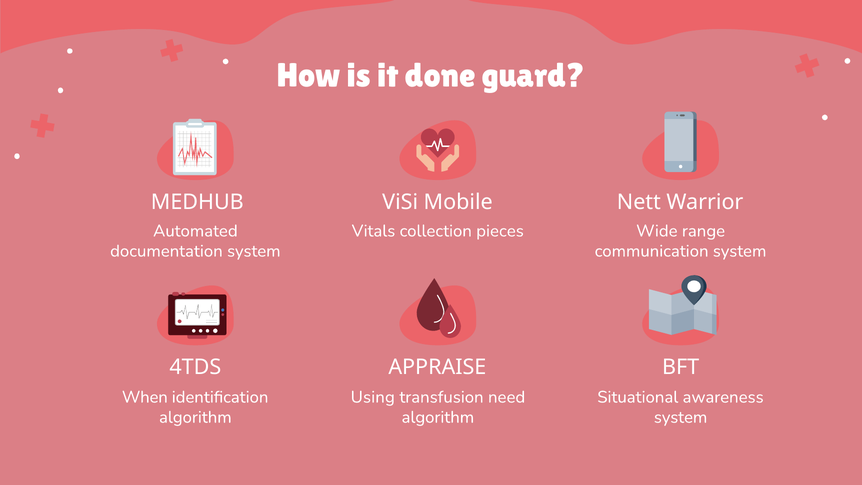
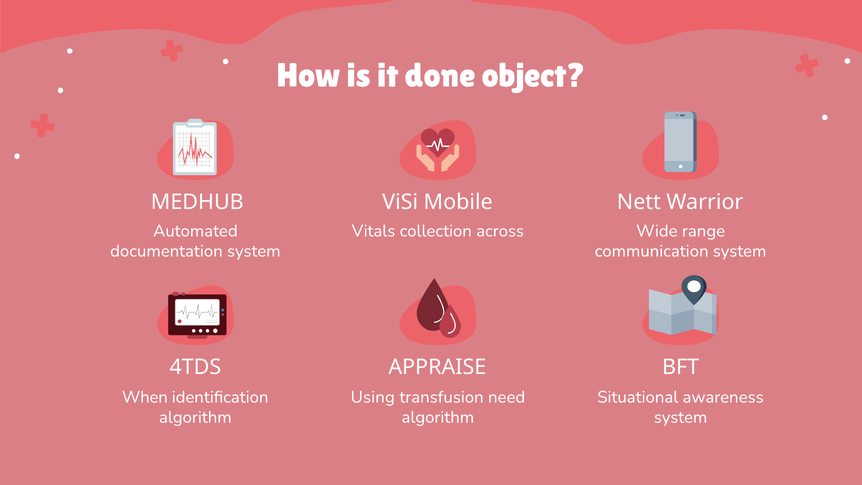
guard: guard -> object (534, 76)
pieces: pieces -> across (500, 231)
